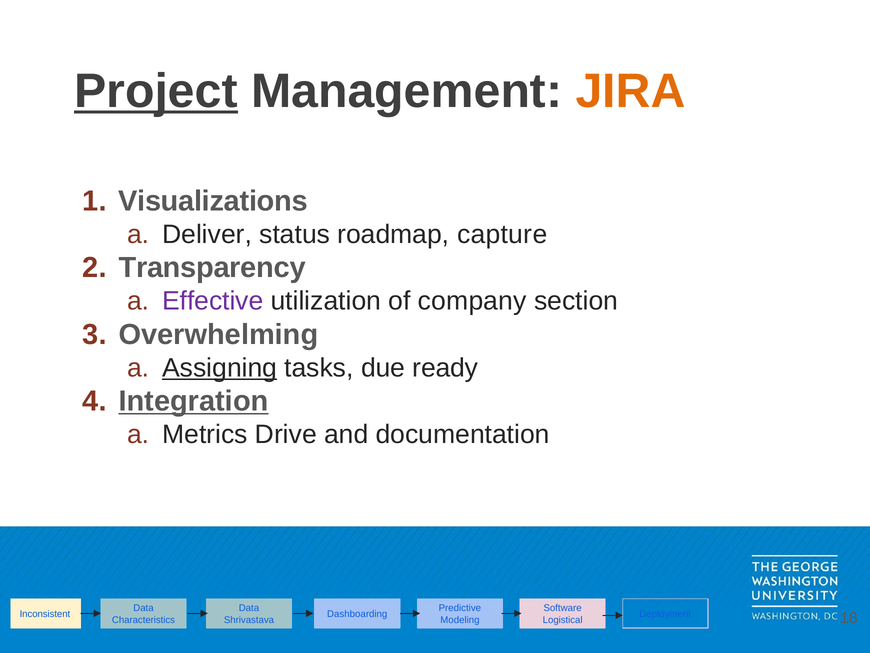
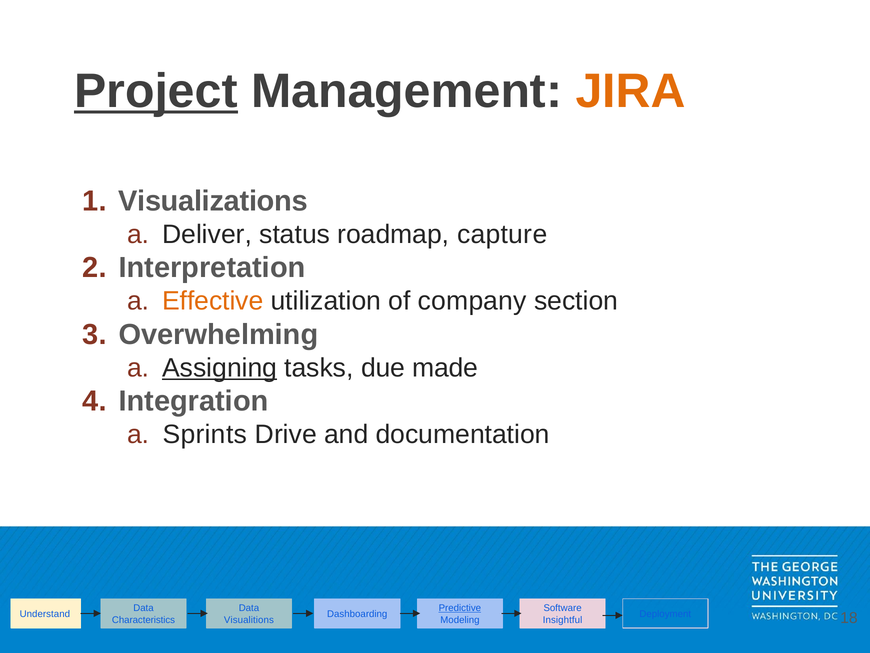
Transparency: Transparency -> Interpretation (212, 268)
Effective colour: purple -> orange (213, 301)
ready: ready -> made (445, 367)
Integration underline: present -> none (194, 401)
Metrics: Metrics -> Sprints (205, 434)
Predictive underline: none -> present (460, 608)
Inconsistent: Inconsistent -> Understand (45, 614)
Shrivastava: Shrivastava -> Visualitions (249, 619)
Logistical: Logistical -> Insightful (563, 619)
